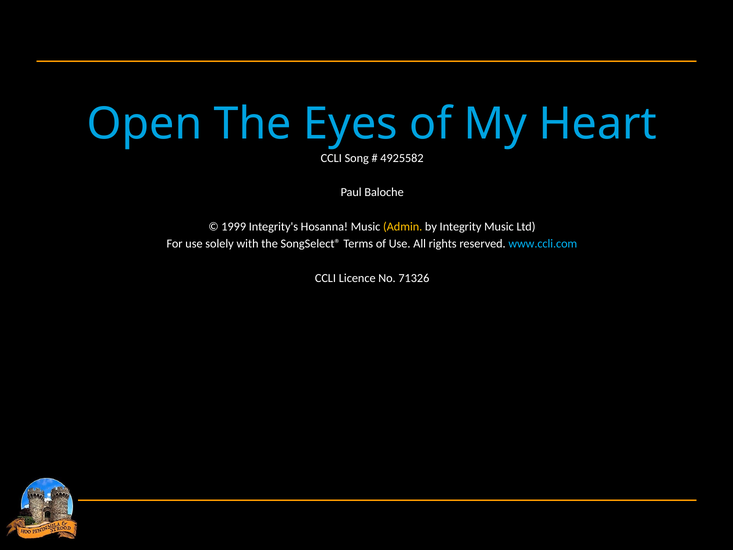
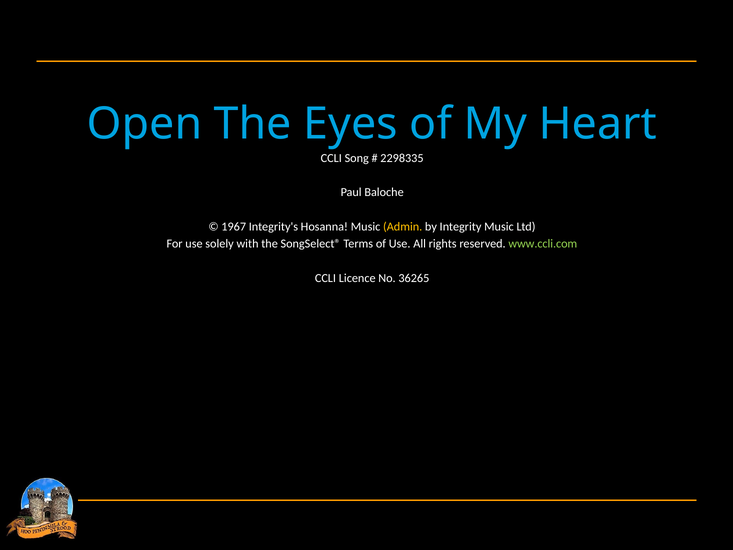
4925582: 4925582 -> 2298335 (402, 158)
1999: 1999 -> 1967 (234, 227)
www.ccli.com colour: light blue -> light green (543, 244)
71326: 71326 -> 36265 (414, 278)
